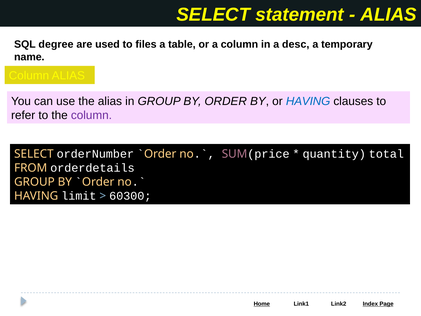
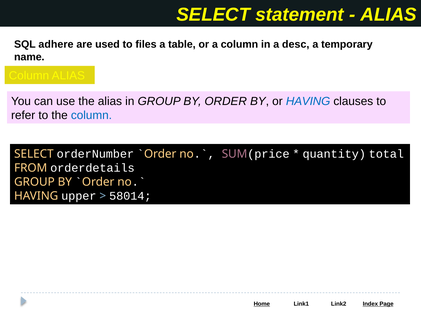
degree: degree -> adhere (56, 44)
column colour: purple -> blue (91, 115)
limit: limit -> upper (79, 196)
60300: 60300 -> 58014 (130, 196)
